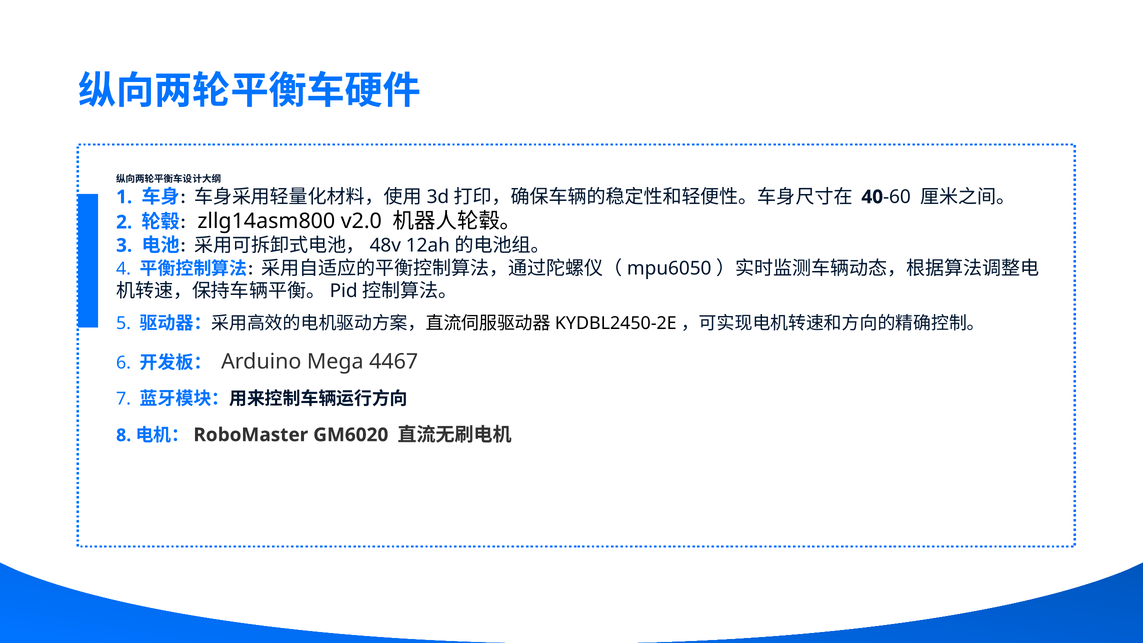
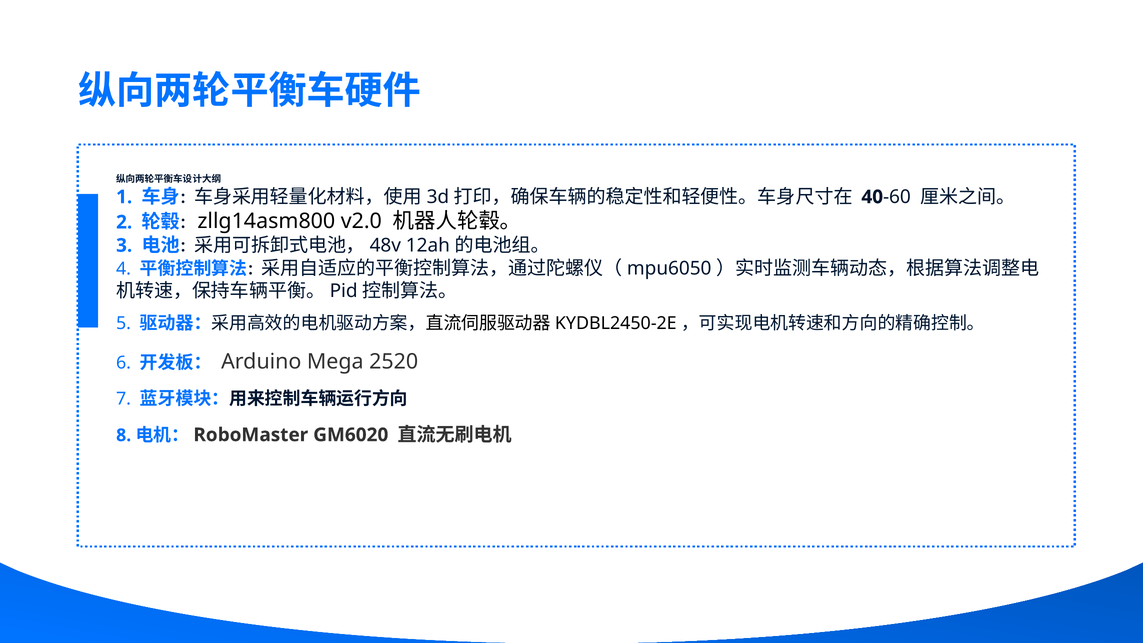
4467: 4467 -> 2520 (394, 362)
